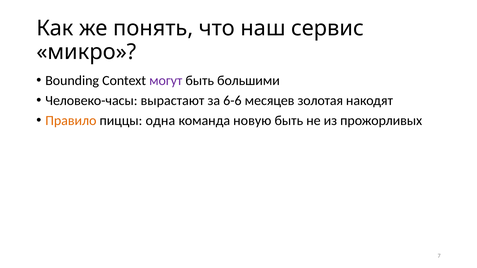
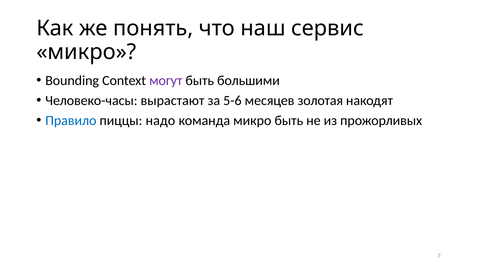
6-6: 6-6 -> 5-6 (232, 101)
Правило colour: orange -> blue (71, 121)
одна: одна -> надо (160, 121)
команда новую: новую -> микро (252, 121)
